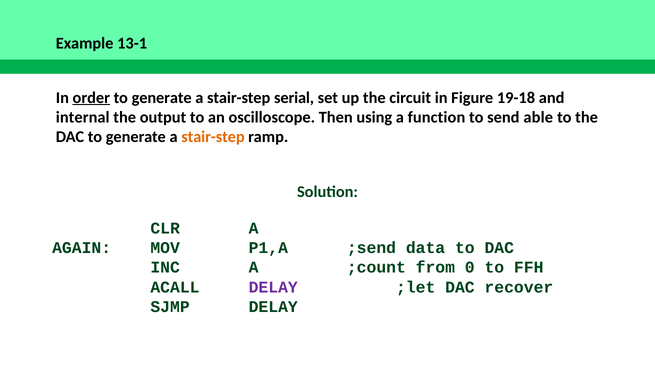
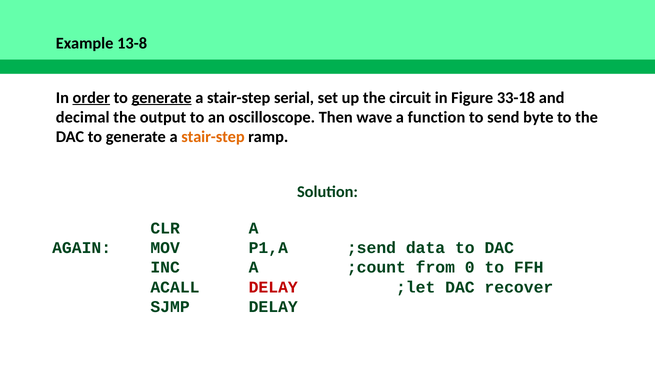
13-1: 13-1 -> 13-8 (132, 43)
generate underline: none -> present (162, 97)
19-18: 19-18 -> 33-18 (516, 97)
internal: internal -> decimal (83, 117)
using: using -> wave (374, 117)
able: able -> byte (538, 117)
DELAY colour: purple -> red (273, 287)
